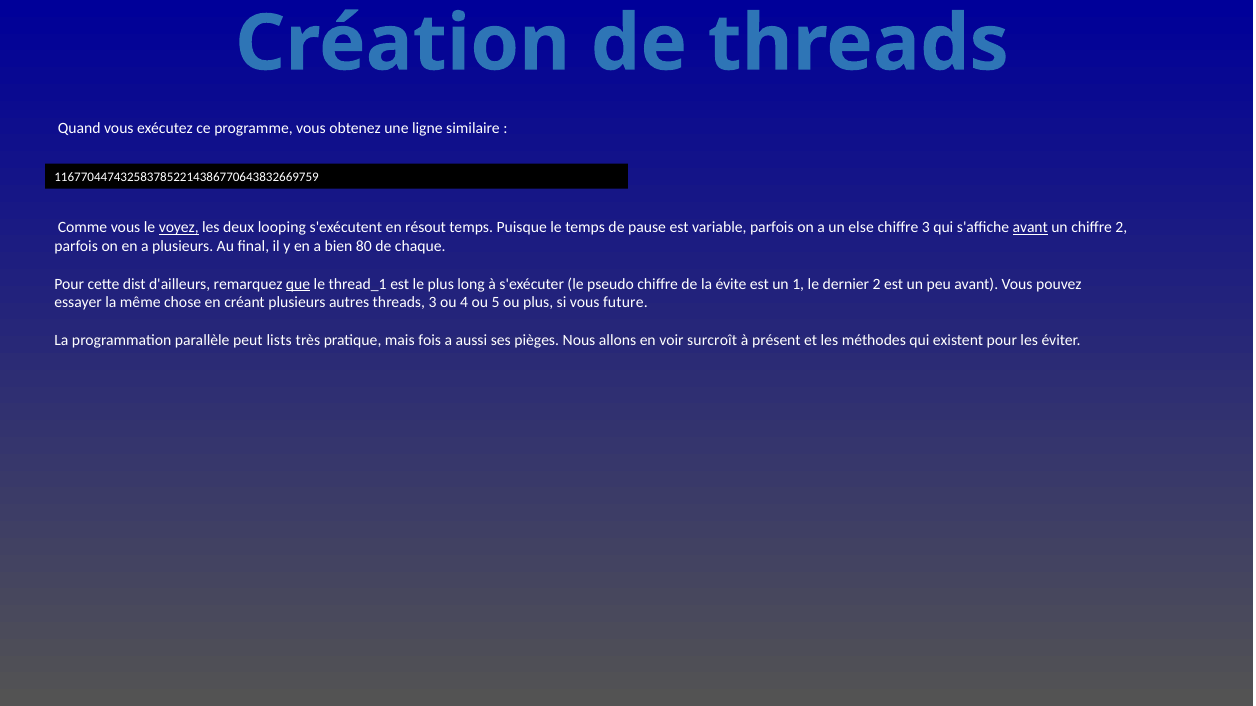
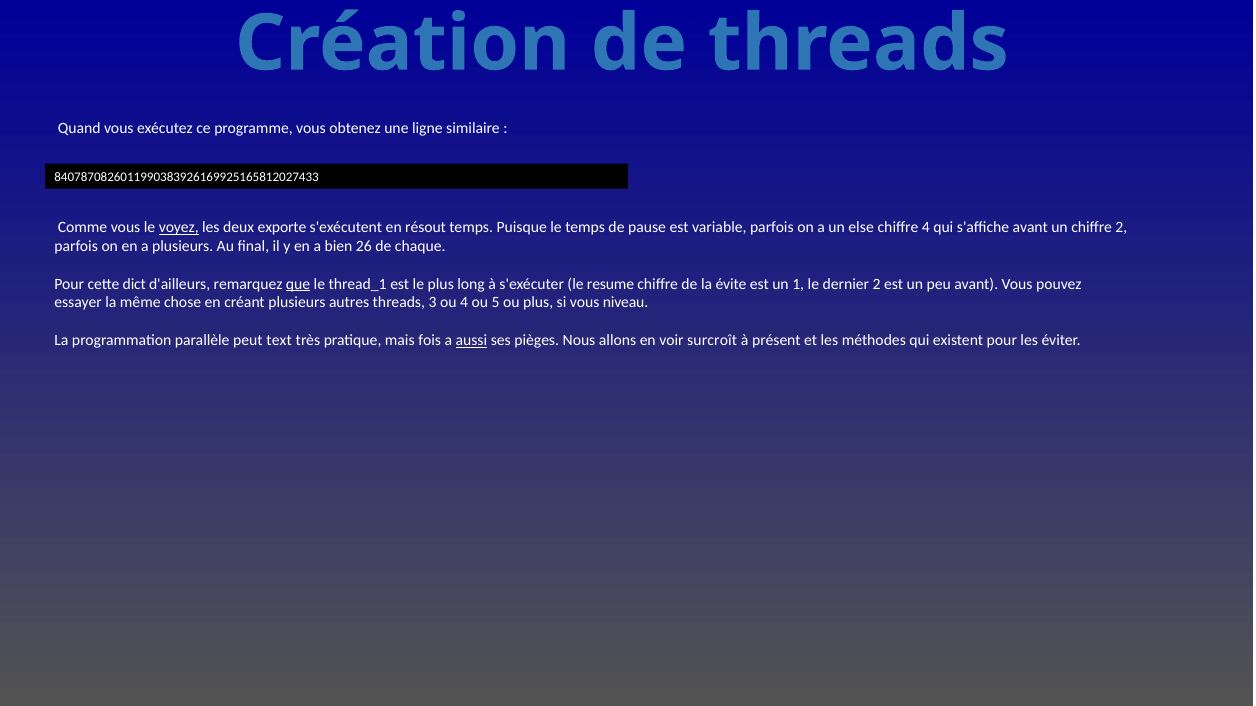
1167704474325837852214386770643832669759: 1167704474325837852214386770643832669759 -> 8407870826011990383926169925165812027433 (187, 177)
looping: looping -> exporte (282, 228)
chiffre 3: 3 -> 4 (926, 228)
avant underline: present -> none (1030, 228)
80: 80 -> 26 (364, 246)
dist: dist -> dict (134, 284)
pseudo: pseudo -> resume (611, 284)
future: future -> niveau (626, 303)
lists: lists -> text (279, 341)
aussi underline: none -> present (471, 341)
